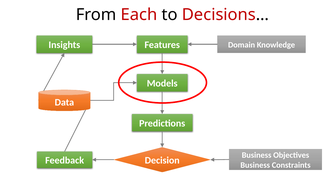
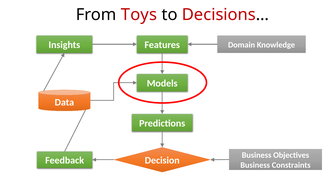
Each: Each -> Toys (139, 15)
